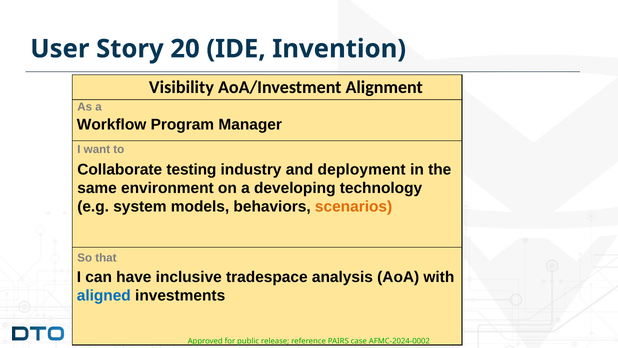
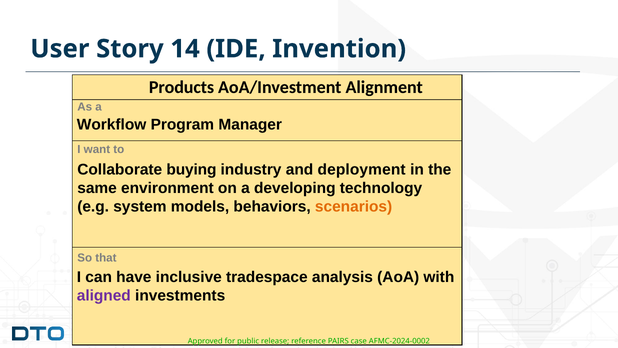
20: 20 -> 14 (185, 49)
Visibility: Visibility -> Products (182, 87)
testing: testing -> buying (191, 169)
aligned colour: blue -> purple (104, 296)
